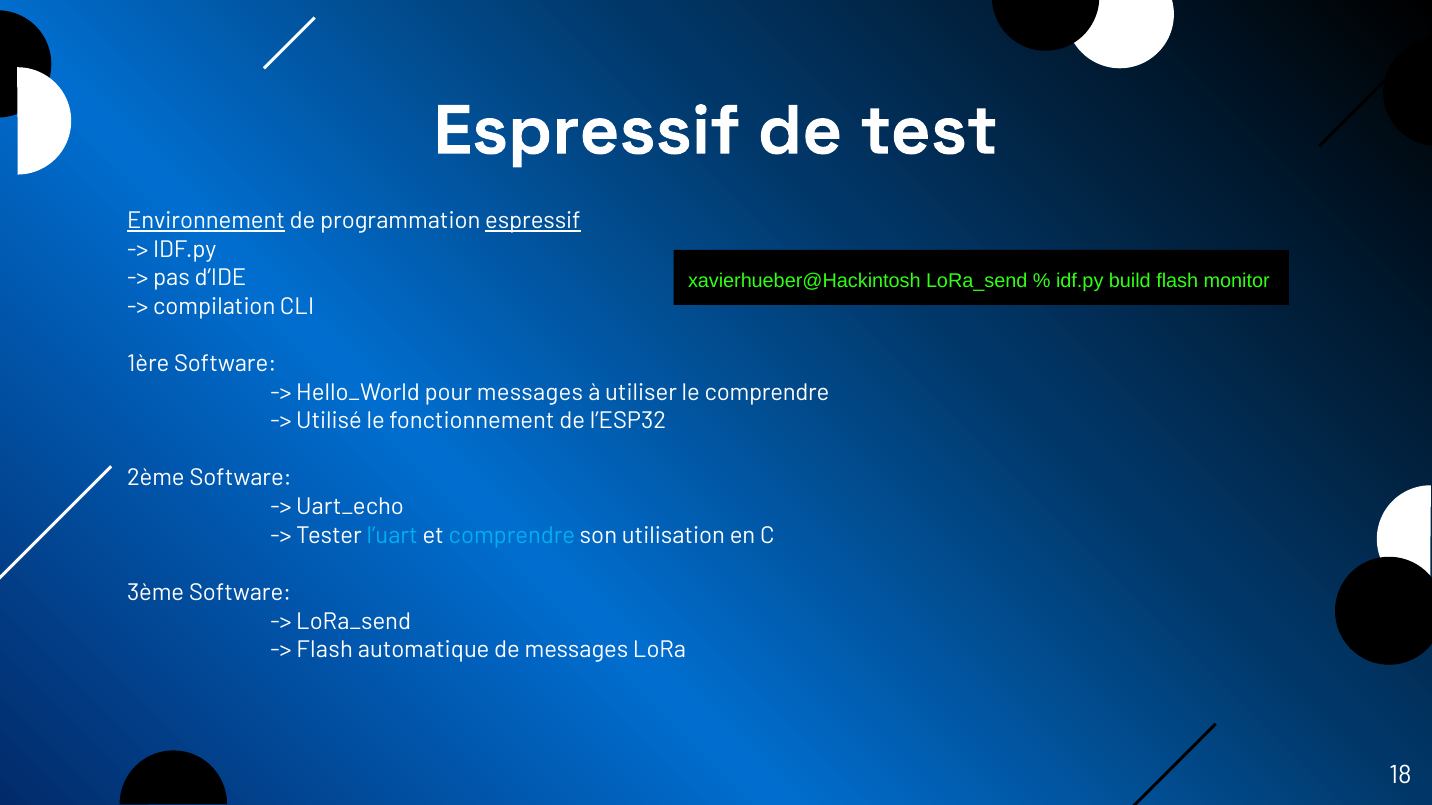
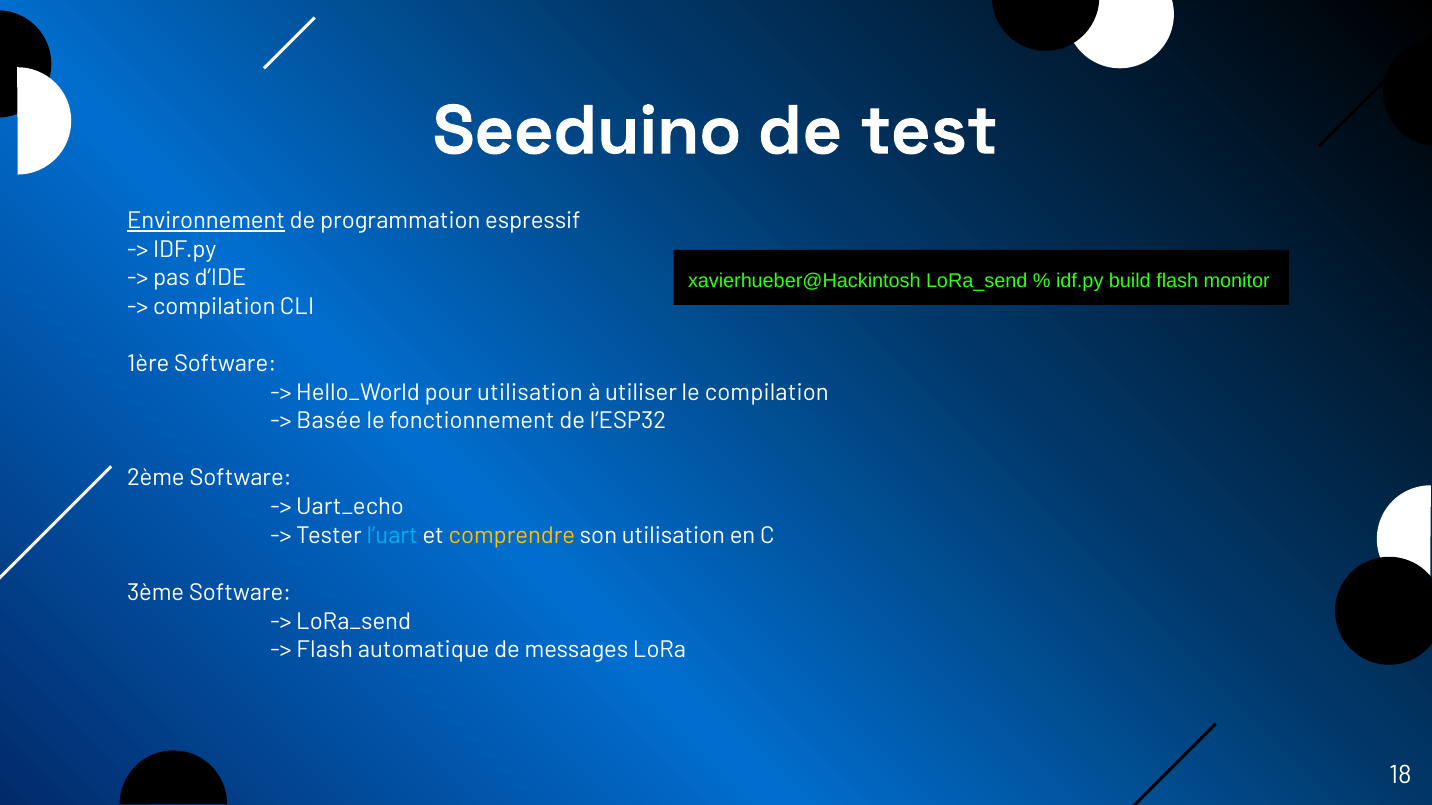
Espressif: Espressif -> Seeduino (587, 131)
espressif underline: present -> none (533, 221)
pour messages: messages -> utilisation (530, 393)
le comprendre: comprendre -> compilation (767, 393)
Utilisé: Utilisé -> Basée (329, 421)
comprendre colour: light blue -> yellow (512, 536)
